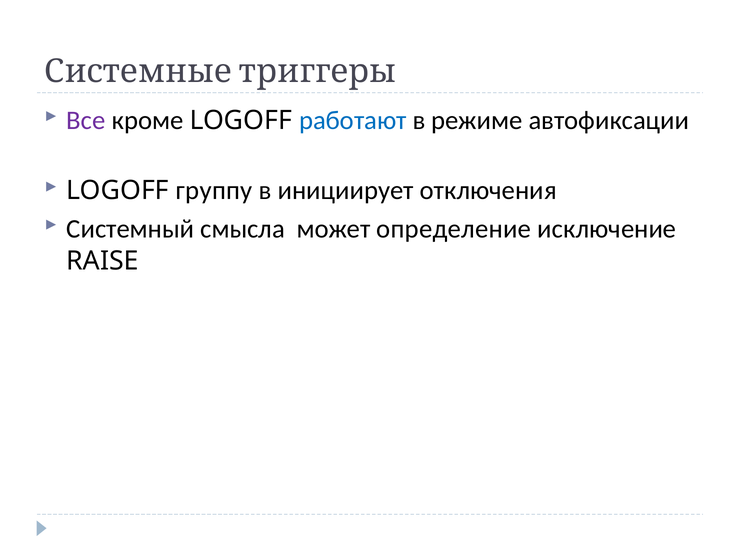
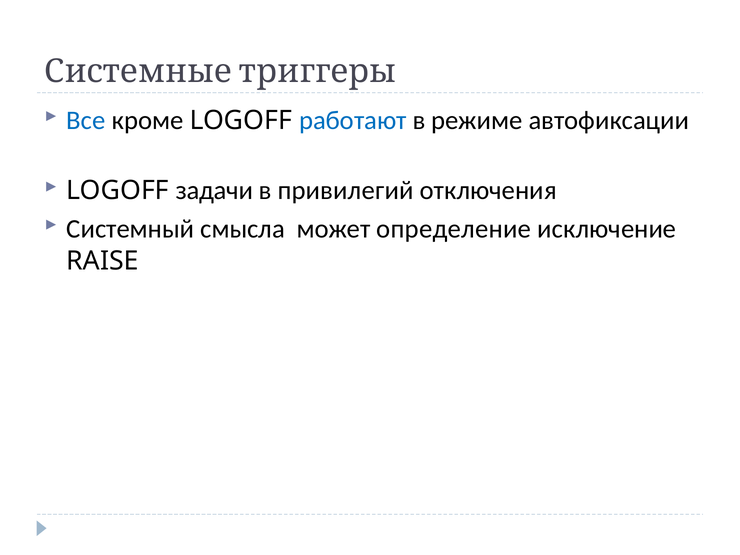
Все colour: purple -> blue (86, 120)
группу: группу -> задачи (214, 191)
инициирует: инициирует -> привилегий (346, 191)
